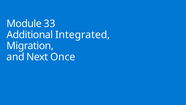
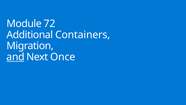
33: 33 -> 72 (50, 24)
Integrated: Integrated -> Containers (83, 35)
and underline: none -> present (15, 57)
